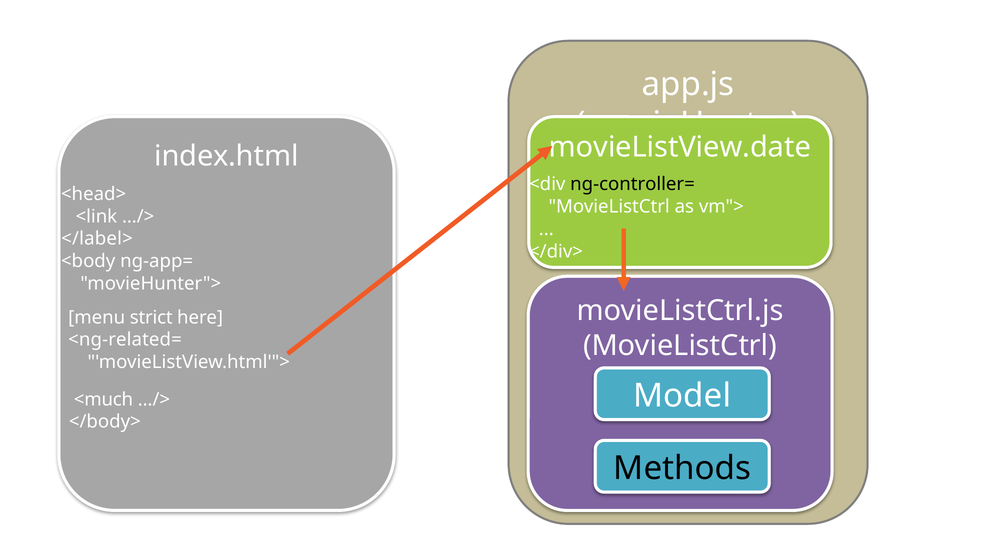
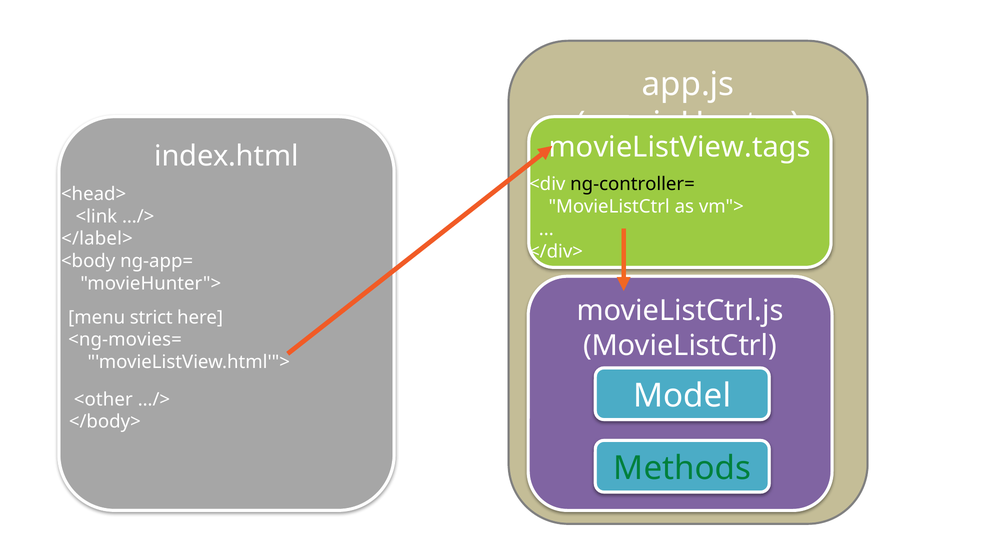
movieListView.date: movieListView.date -> movieListView.tags (680, 147)
<ng-related=: <ng-related= -> <ng-movies= (125, 340)
<much: <much -> <other (103, 399)
Methods colour: black -> green (682, 469)
